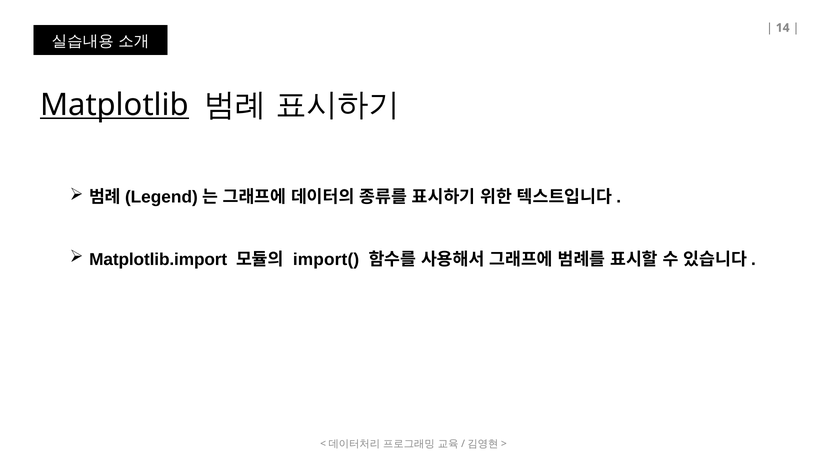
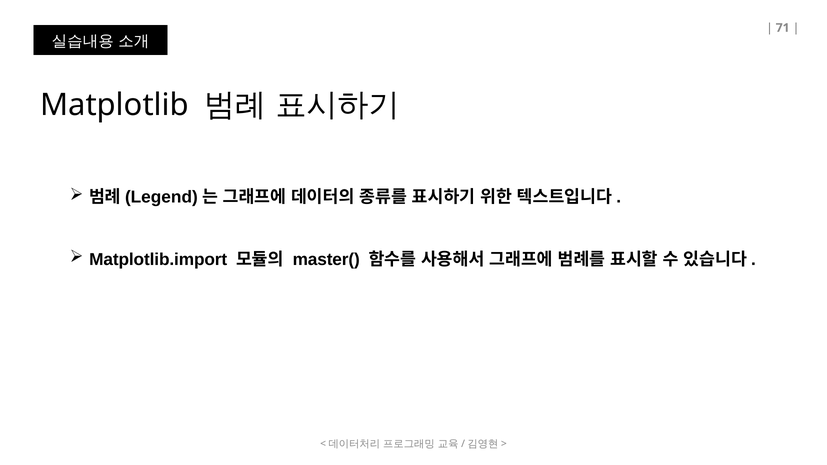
14: 14 -> 71 (783, 28)
Matplotlib underline: present -> none (115, 105)
import(: import( -> master( (326, 259)
